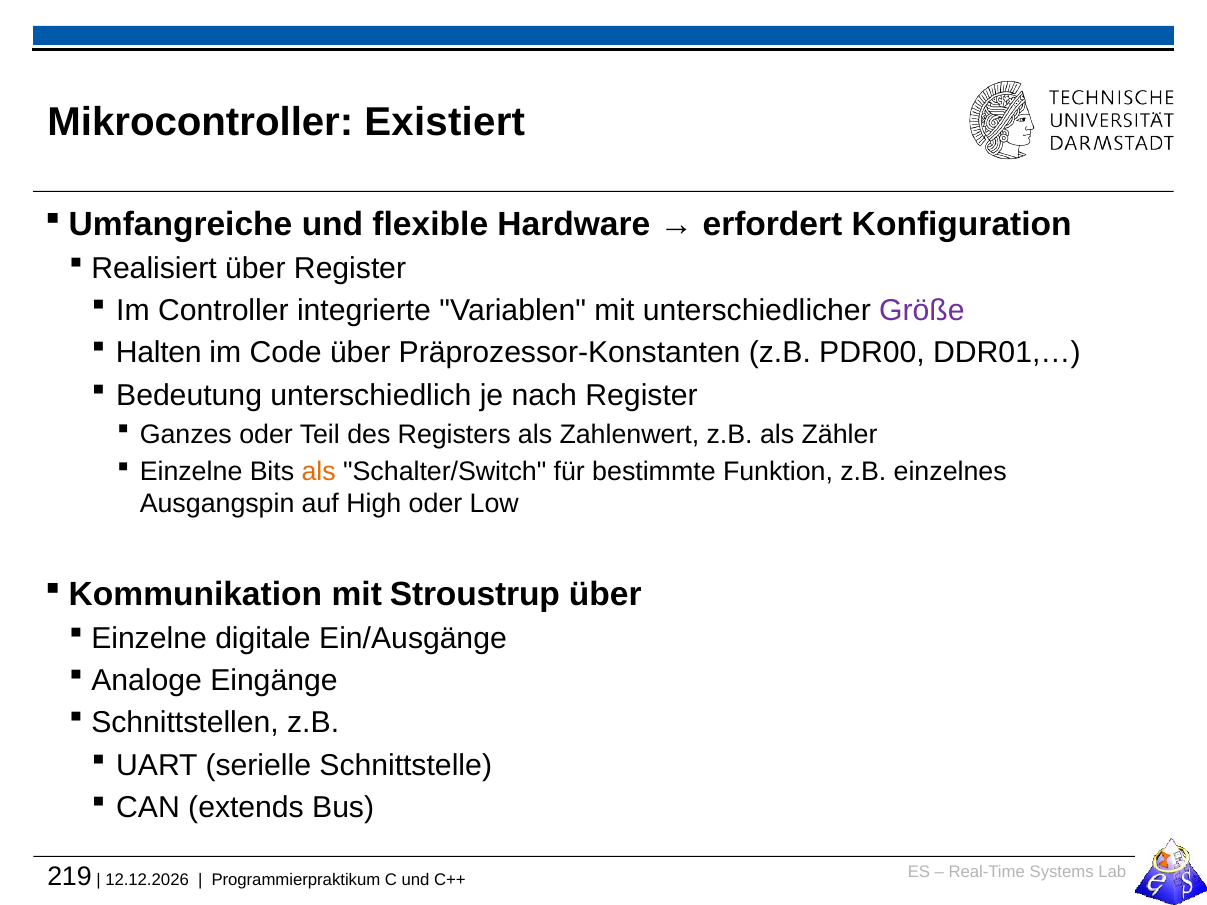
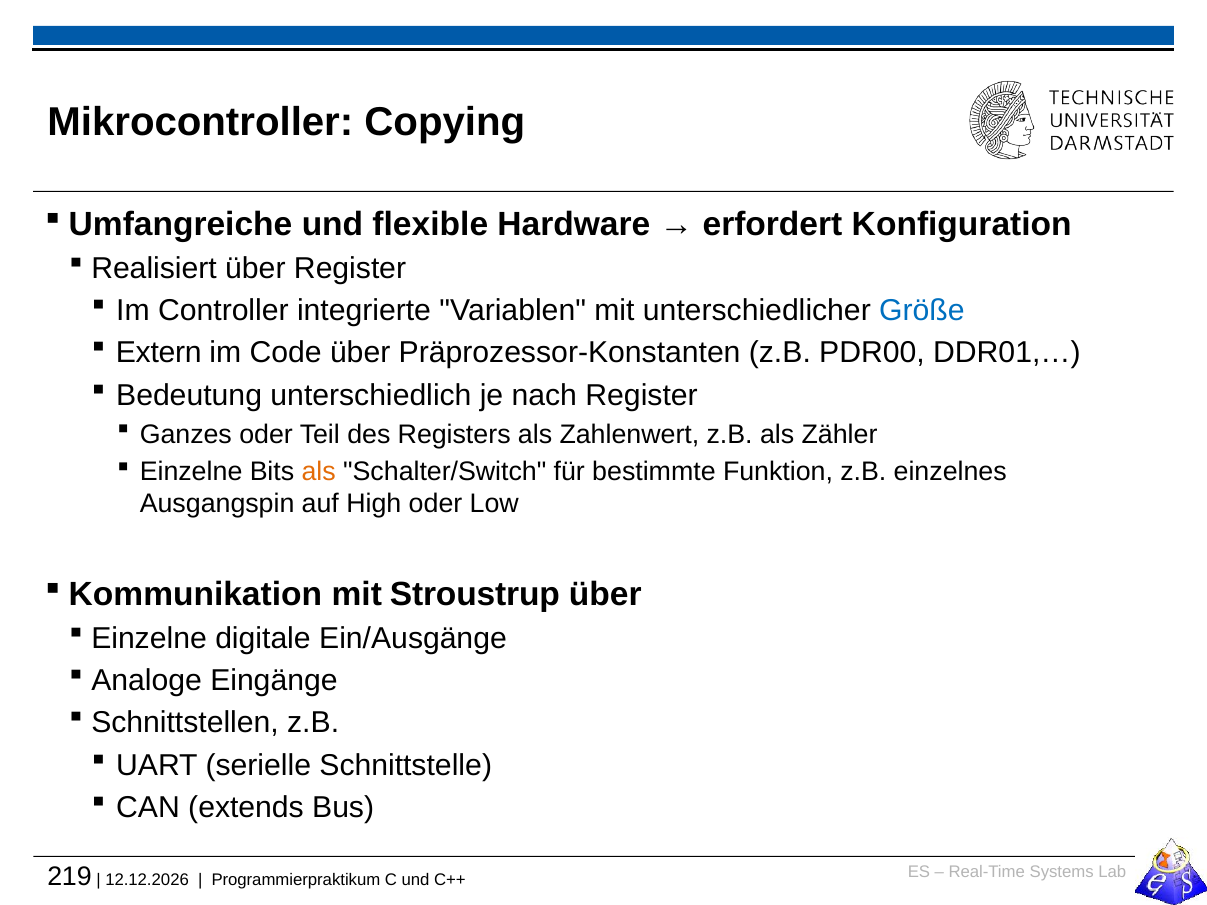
Existiert: Existiert -> Copying (445, 123)
Größe colour: purple -> blue (922, 311)
Halten: Halten -> Extern (159, 353)
